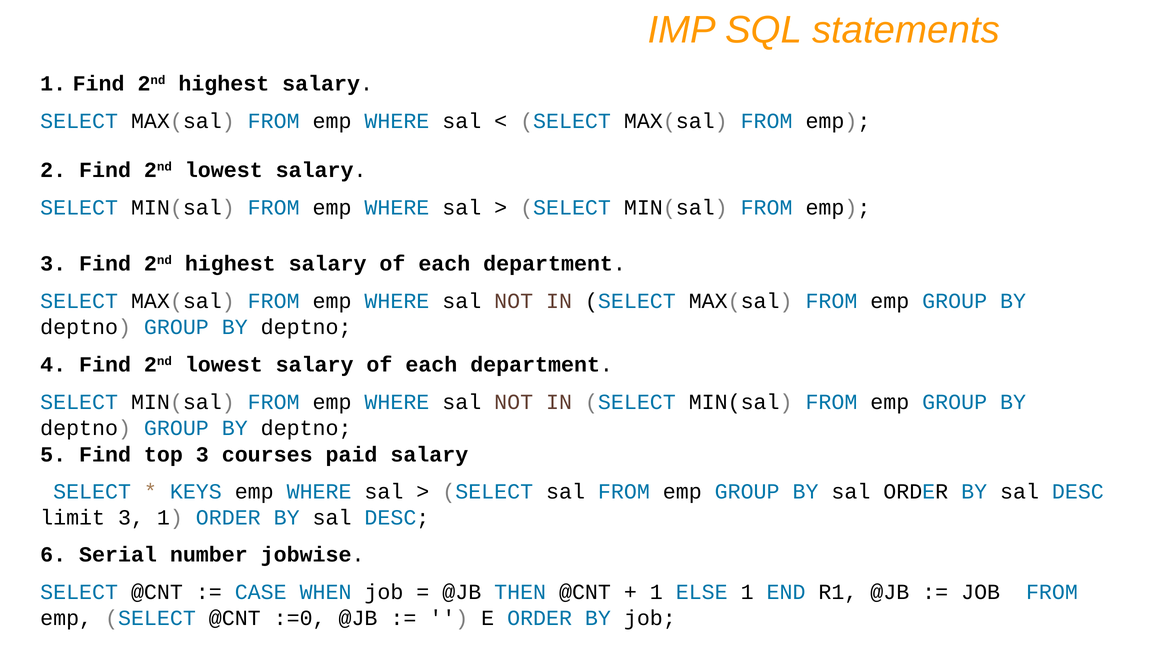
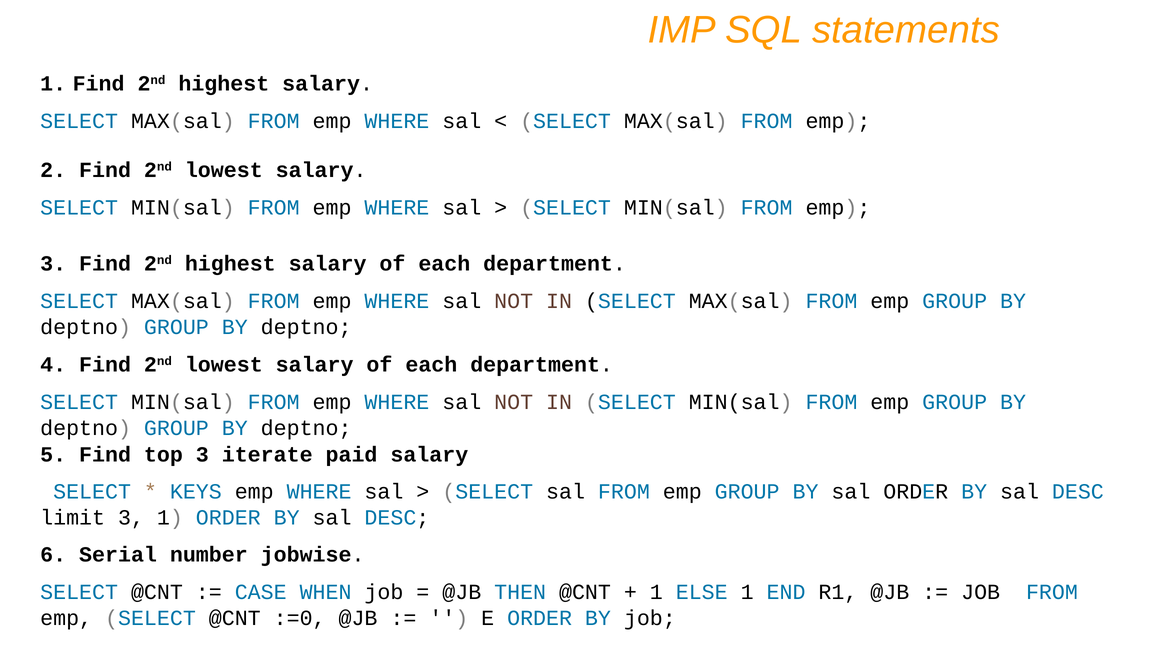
courses: courses -> iterate (267, 454)
